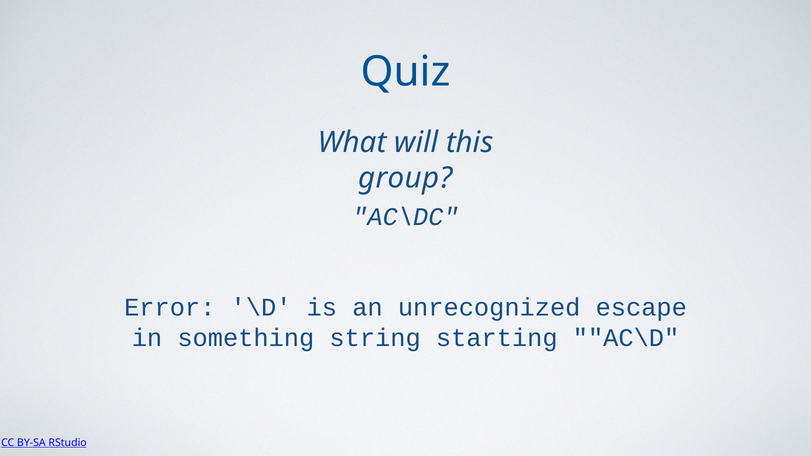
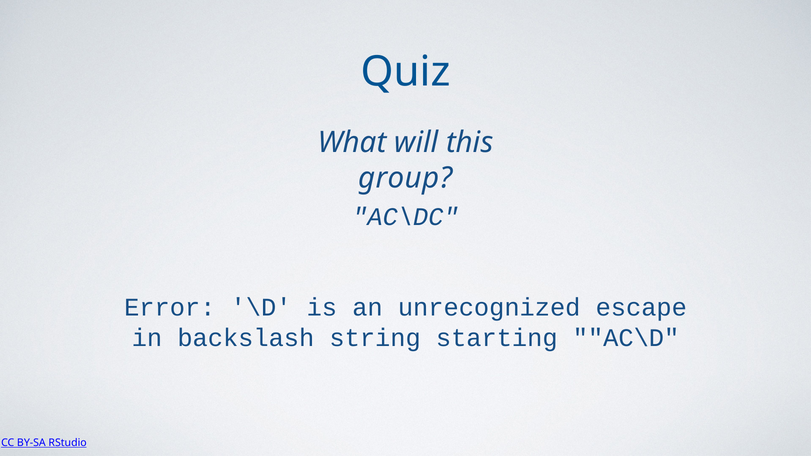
something: something -> backslash (246, 338)
